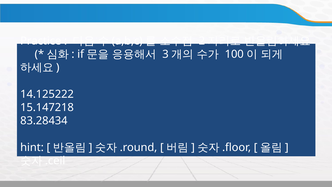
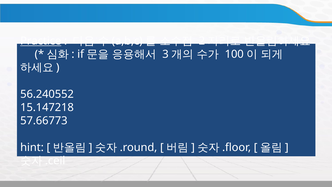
Practice underline: none -> present (41, 41)
14.125222: 14.125222 -> 56.240552 (47, 94)
83.28434: 83.28434 -> 57.66773 (44, 121)
